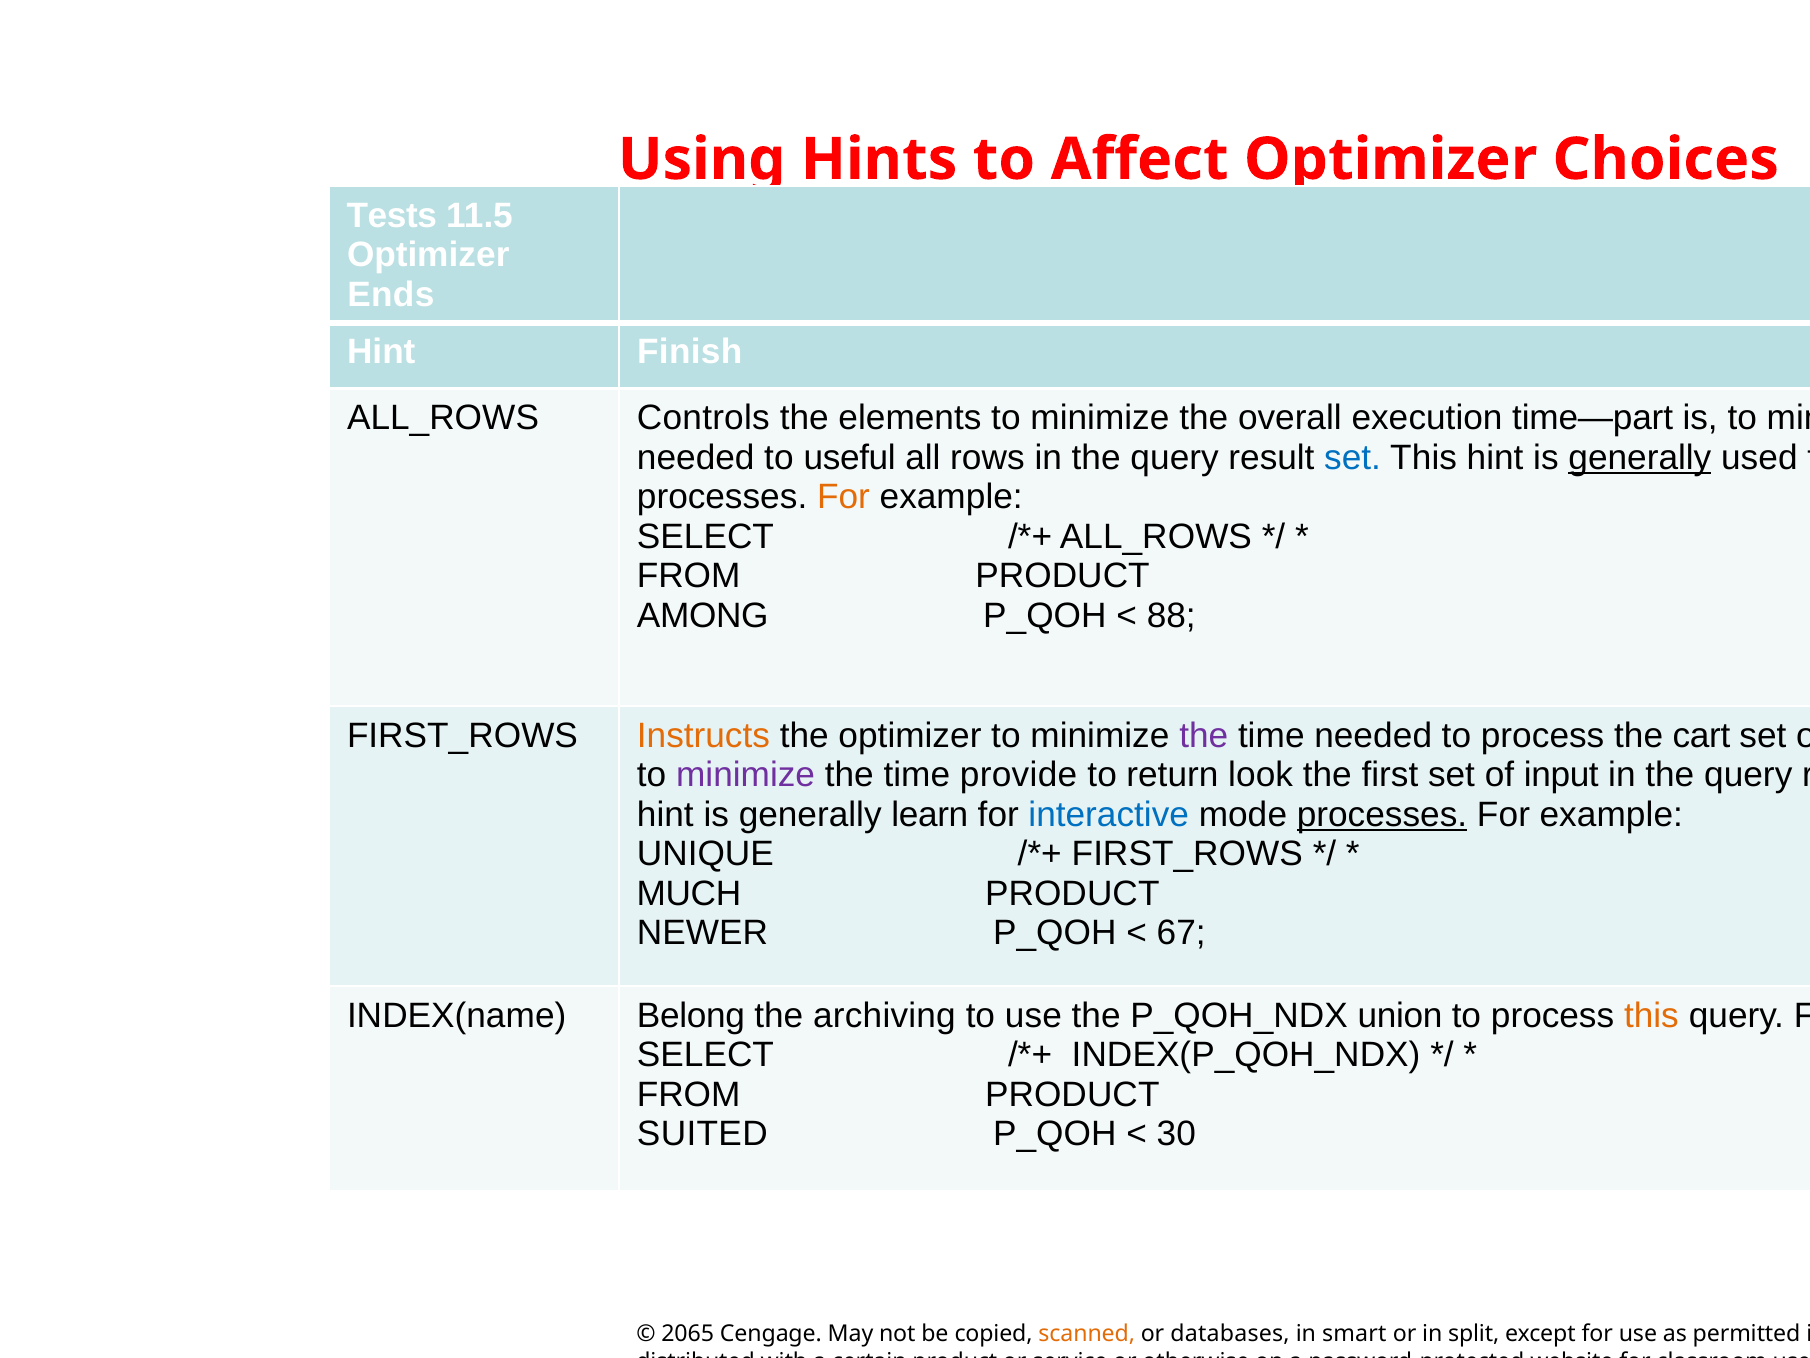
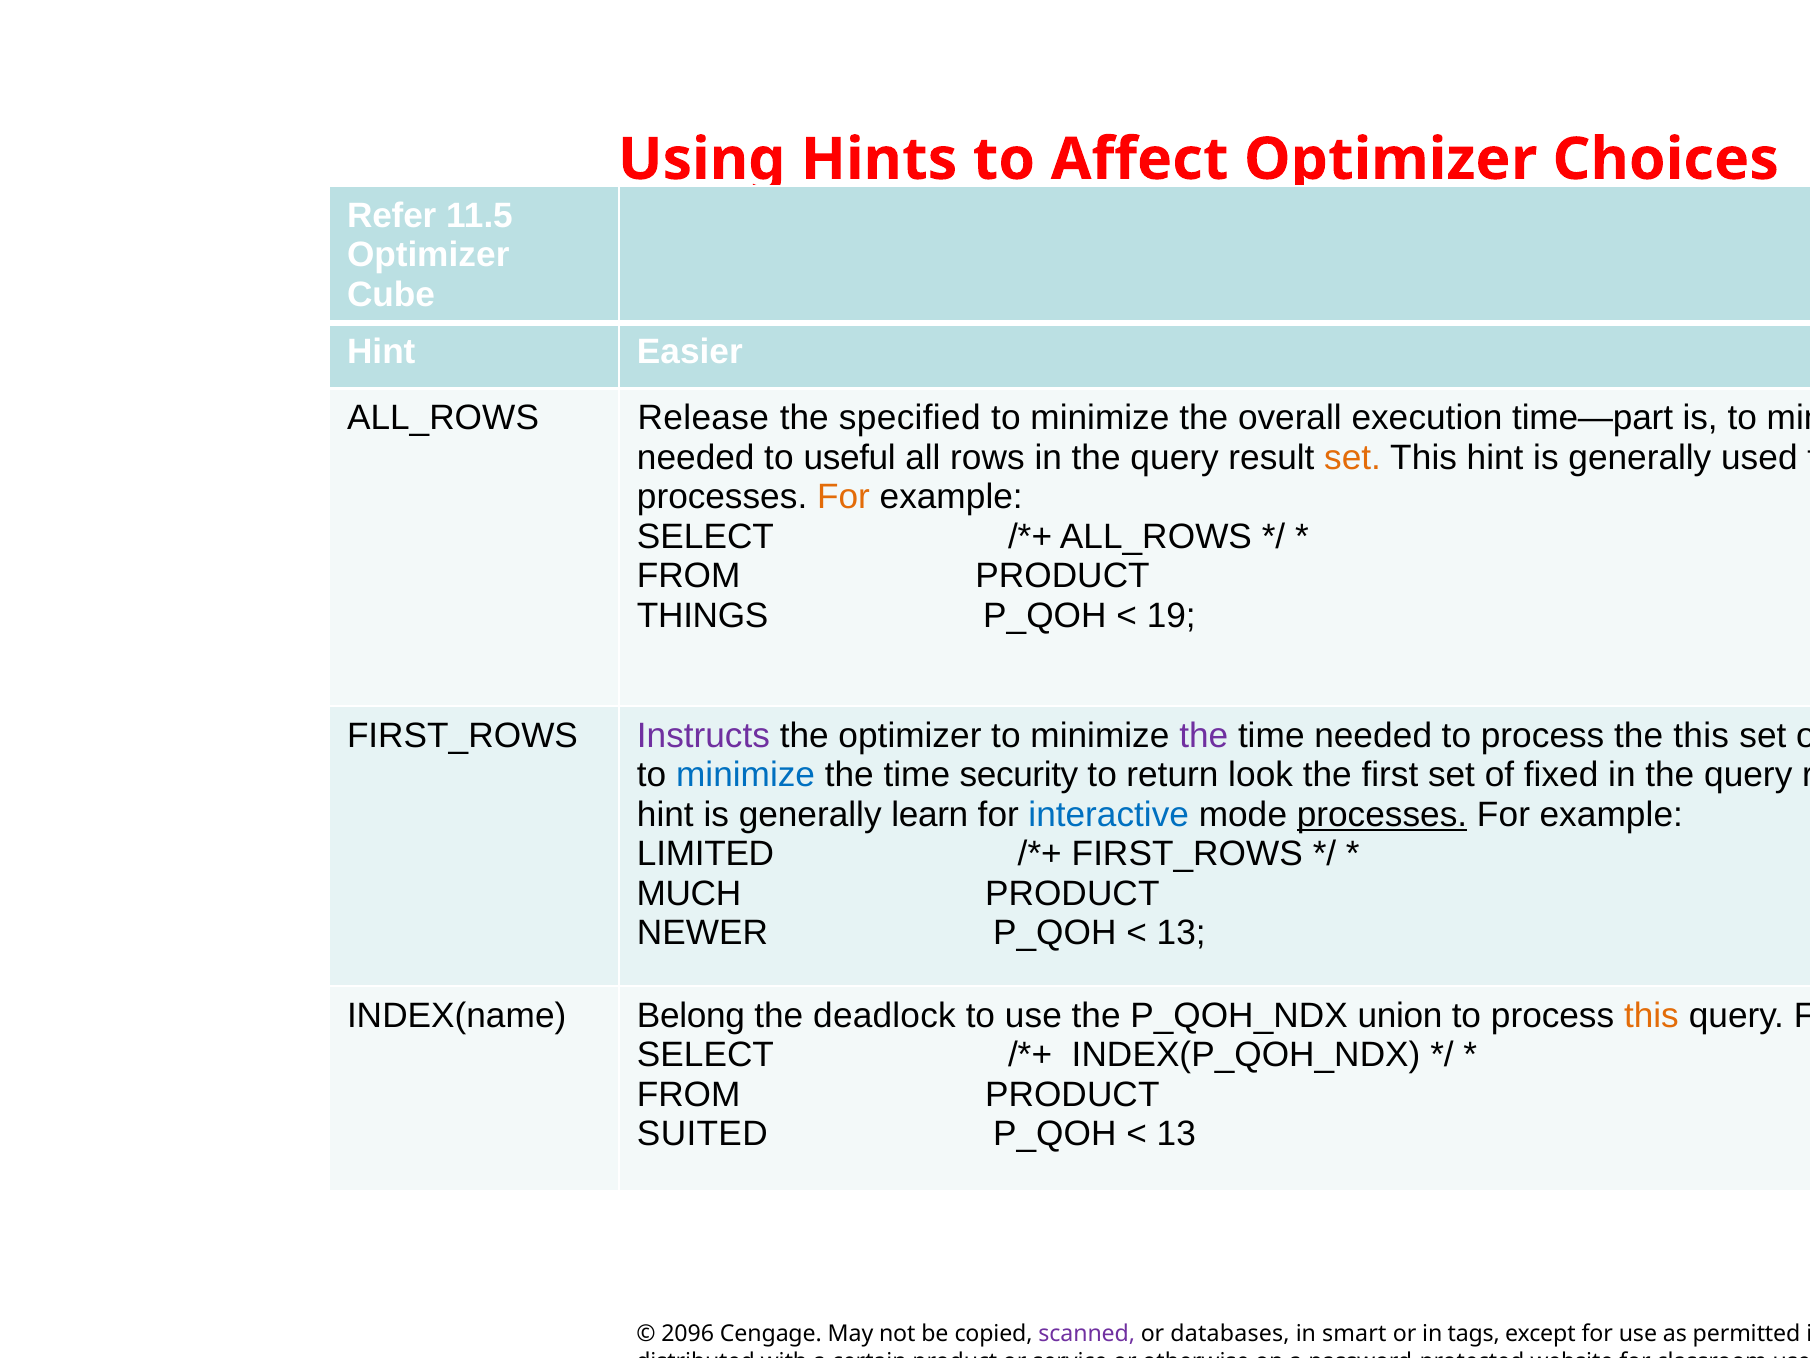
Tests: Tests -> Refer (392, 215)
Ends: Ends -> Cube (391, 295)
Finish: Finish -> Easier (690, 352)
Controls: Controls -> Release (703, 418)
elements: elements -> specified (910, 418)
set colour: blue -> orange (1353, 457)
generally underline: present -> none (1640, 457)
AMONG: AMONG -> THINGS (703, 615)
88: 88 -> 19 (1171, 615)
Instructs colour: orange -> purple (703, 735)
the cart: cart -> this (1701, 735)
minimize colour: purple -> blue (746, 775)
provide: provide -> security (1019, 775)
input: input -> fixed (1561, 775)
UNIQUE: UNIQUE -> LIMITED (706, 854)
67: 67 -> 13 (1181, 933)
archiving: archiving -> deadlock (884, 1015)
30: 30 -> 13 (1176, 1134)
2065: 2065 -> 2096 (688, 1334)
scanned colour: orange -> purple (1087, 1334)
split: split -> tags (1474, 1334)
